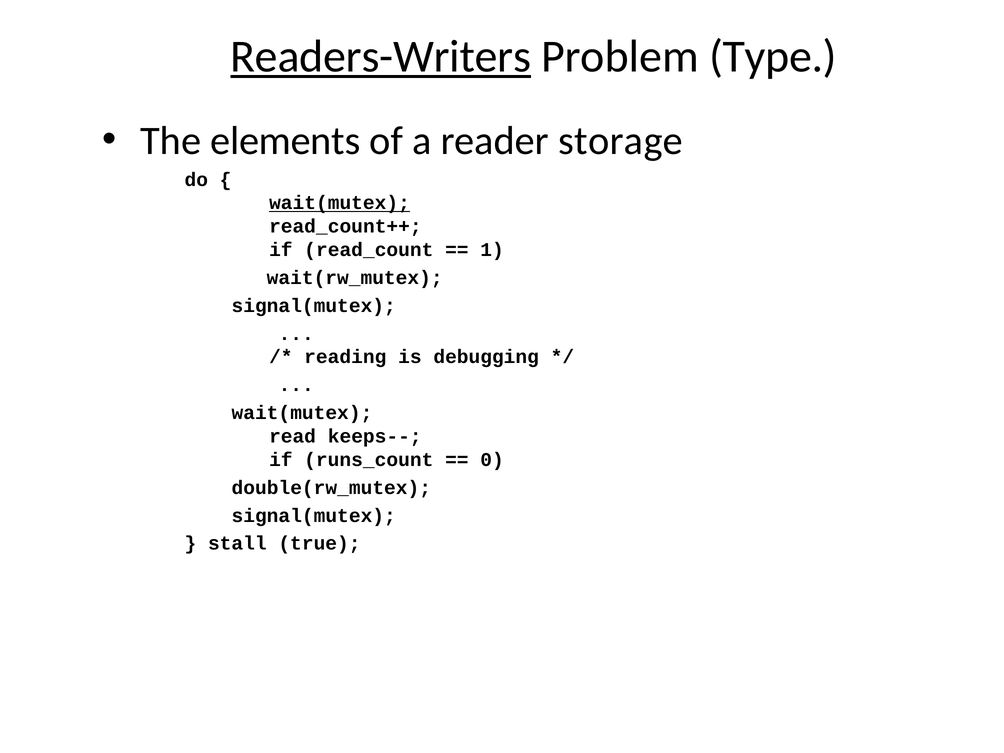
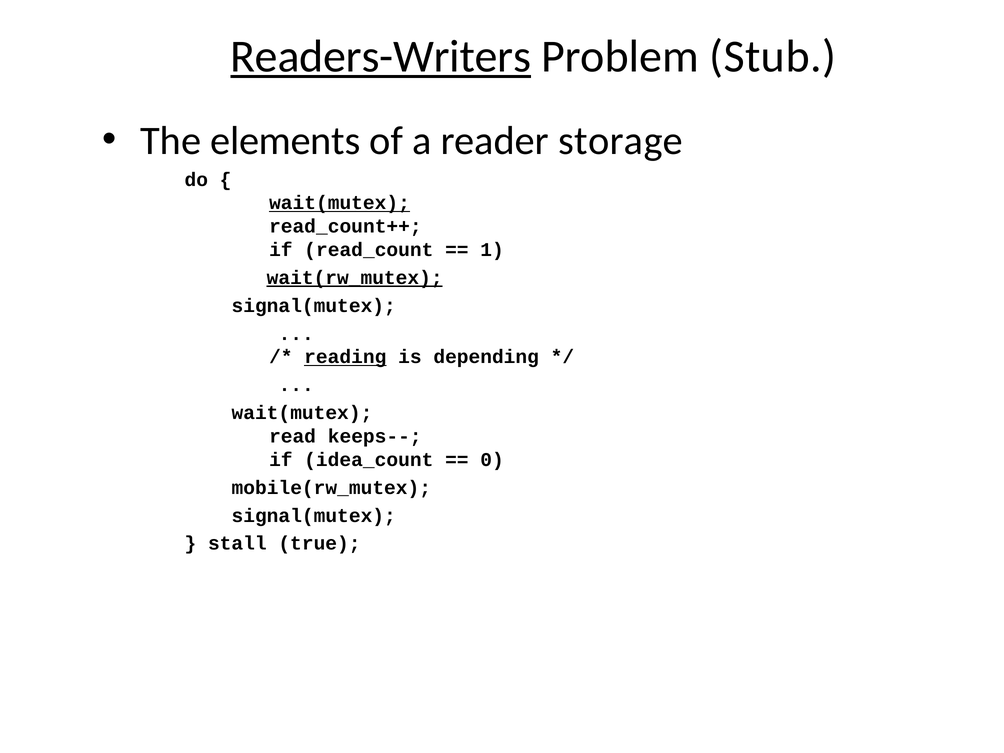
Type: Type -> Stub (773, 57)
wait(rw_mutex underline: none -> present (355, 278)
reading underline: none -> present (345, 357)
debugging: debugging -> depending (486, 357)
runs_count: runs_count -> idea_count (369, 460)
double(rw_mutex: double(rw_mutex -> mobile(rw_mutex (331, 488)
